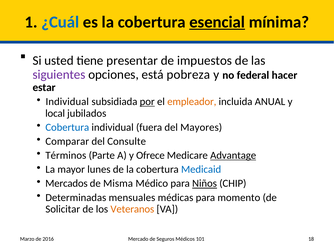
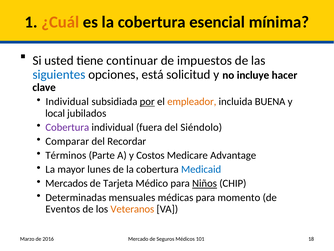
¿Cuál colour: blue -> orange (60, 22)
esencial underline: present -> none (217, 22)
presentar: presentar -> continuar (132, 60)
siguientes colour: purple -> blue (59, 75)
pobreza: pobreza -> solicitud (188, 75)
federal: federal -> incluye (253, 75)
estar: estar -> clave (44, 87)
ANUAL: ANUAL -> BUENA (270, 101)
Cobertura colour: blue -> purple (67, 127)
Mayores: Mayores -> Siéndolo (201, 127)
Consulte: Consulte -> Recordar (127, 141)
Ofrece: Ofrece -> Costos (150, 155)
Advantage underline: present -> none (233, 155)
Misma: Misma -> Tarjeta (118, 183)
Solicitar: Solicitar -> Eventos (63, 209)
